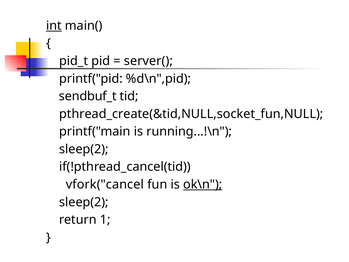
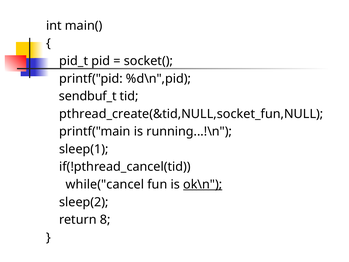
int underline: present -> none (54, 26)
server(: server( -> socket( (148, 61)
sleep(2: sleep(2 -> sleep(1 (84, 149)
vfork("cancel: vfork("cancel -> while("cancel (105, 184)
1: 1 -> 8 (105, 220)
